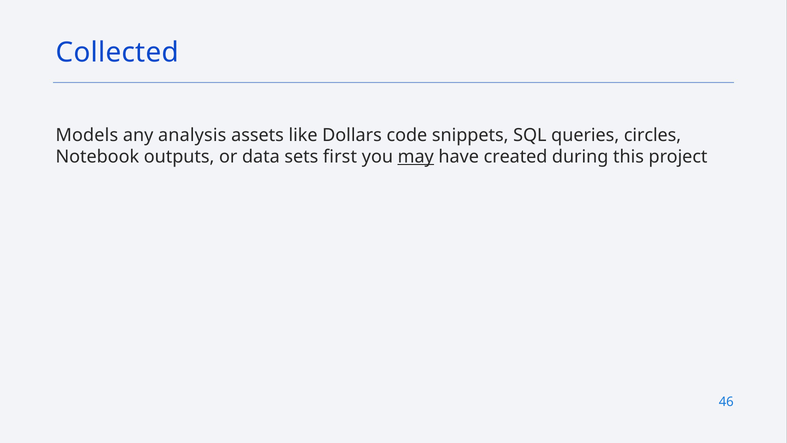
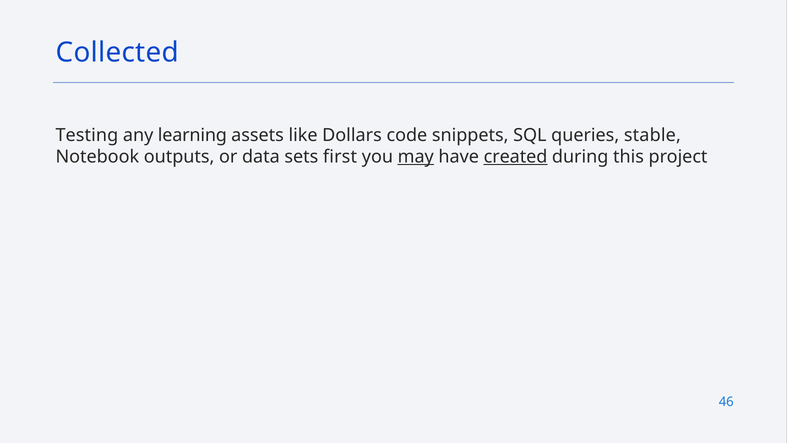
Models: Models -> Testing (87, 135)
analysis: analysis -> learning (192, 135)
circles: circles -> stable (652, 135)
created underline: none -> present (516, 157)
